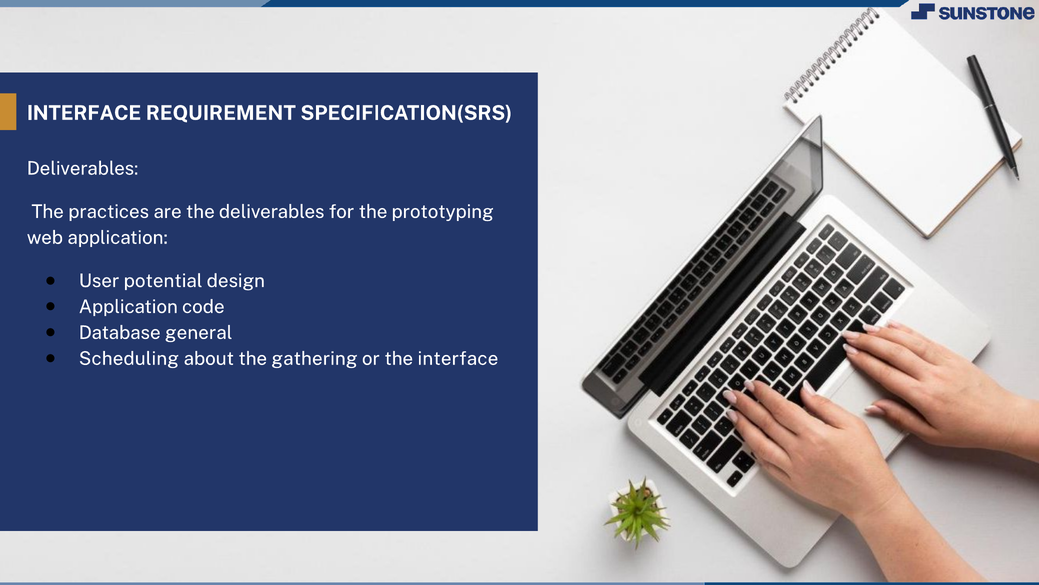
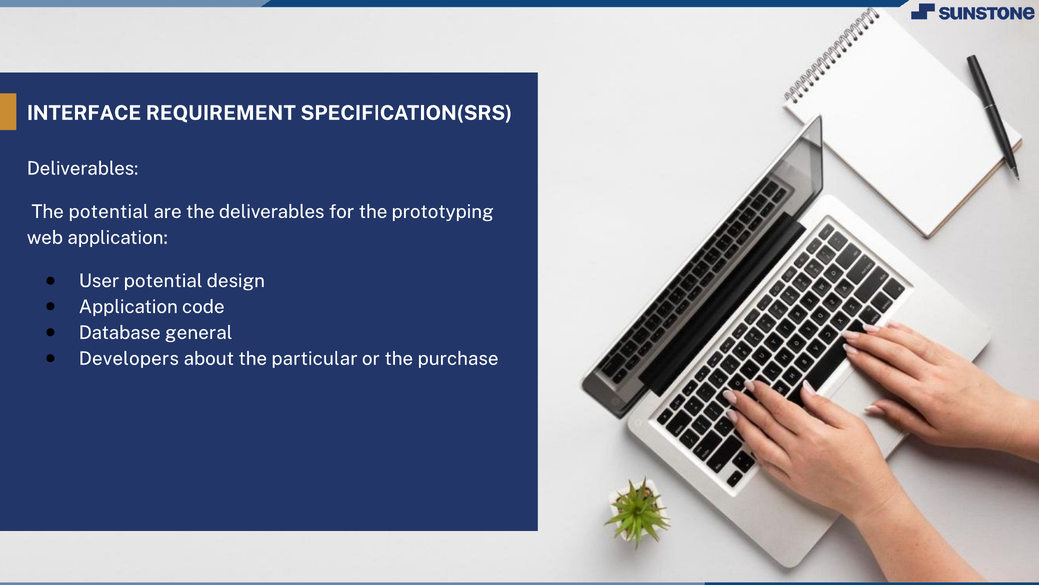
The practices: practices -> potential (109, 212)
Scheduling: Scheduling -> Developers (129, 358)
gathering: gathering -> particular (314, 358)
the interface: interface -> purchase (458, 358)
